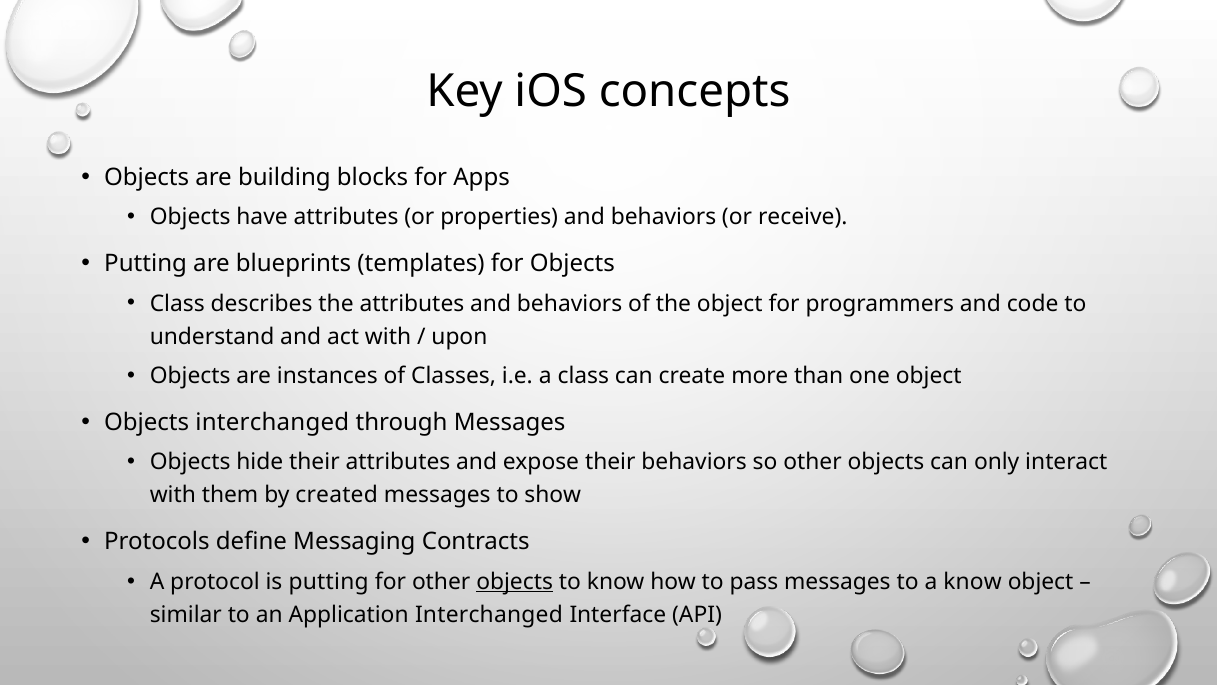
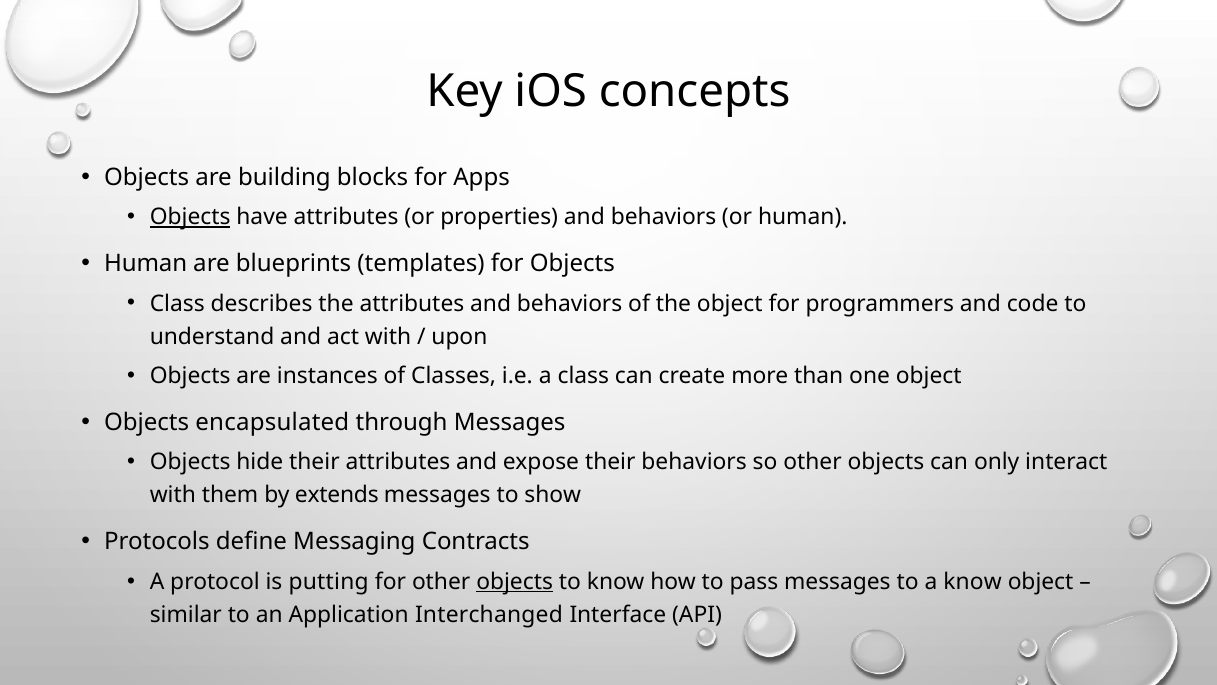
Objects underline: none -> present (190, 217)
or receive: receive -> human (803, 217)
Putting: Putting -> Human (146, 264)
Objects interchanged: interchanged -> encapsulated (272, 422)
created: created -> extends (337, 495)
